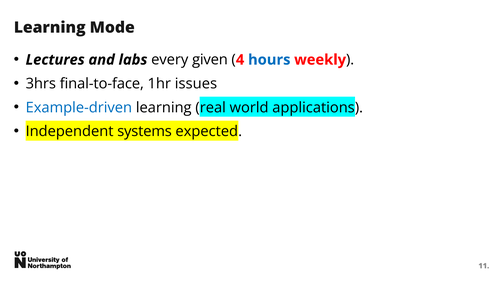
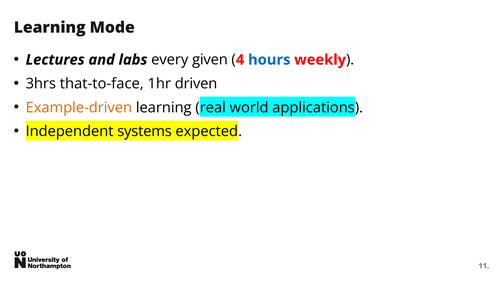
final-to-face: final-to-face -> that-to-face (102, 84)
issues: issues -> driven (196, 84)
Example-driven colour: blue -> orange (79, 108)
